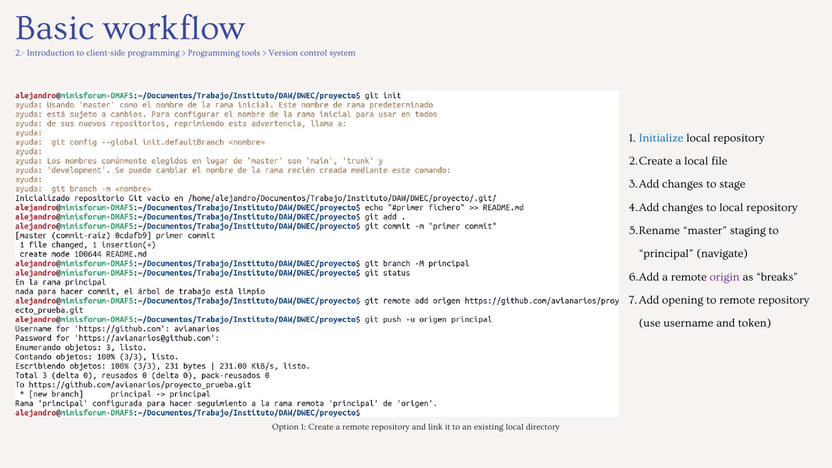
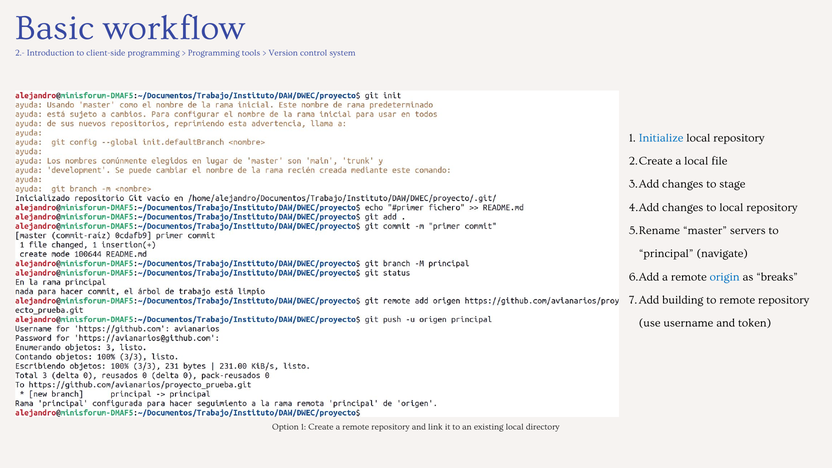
staging: staging -> servers (748, 230)
origin colour: purple -> blue (725, 277)
opening: opening -> building (683, 300)
